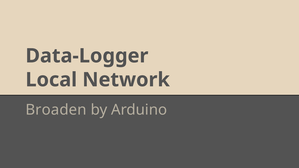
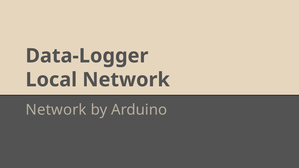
Broaden: Broaden -> Network (56, 110)
